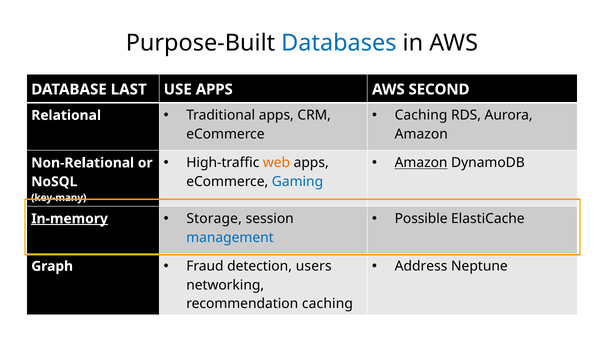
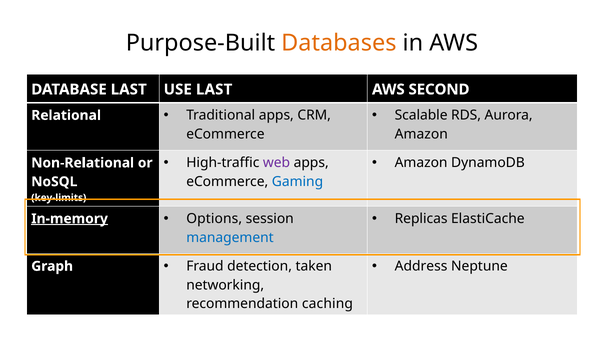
Databases colour: blue -> orange (339, 43)
USE APPS: APPS -> LAST (214, 90)
Caching: Caching -> Scalable (421, 116)
web colour: orange -> purple (277, 163)
Amazon underline: present -> none (421, 163)
key-many: key-many -> key-limits (59, 198)
Possible: Possible -> Replicas (421, 219)
Storage: Storage -> Options (214, 219)
users: users -> taken (314, 267)
